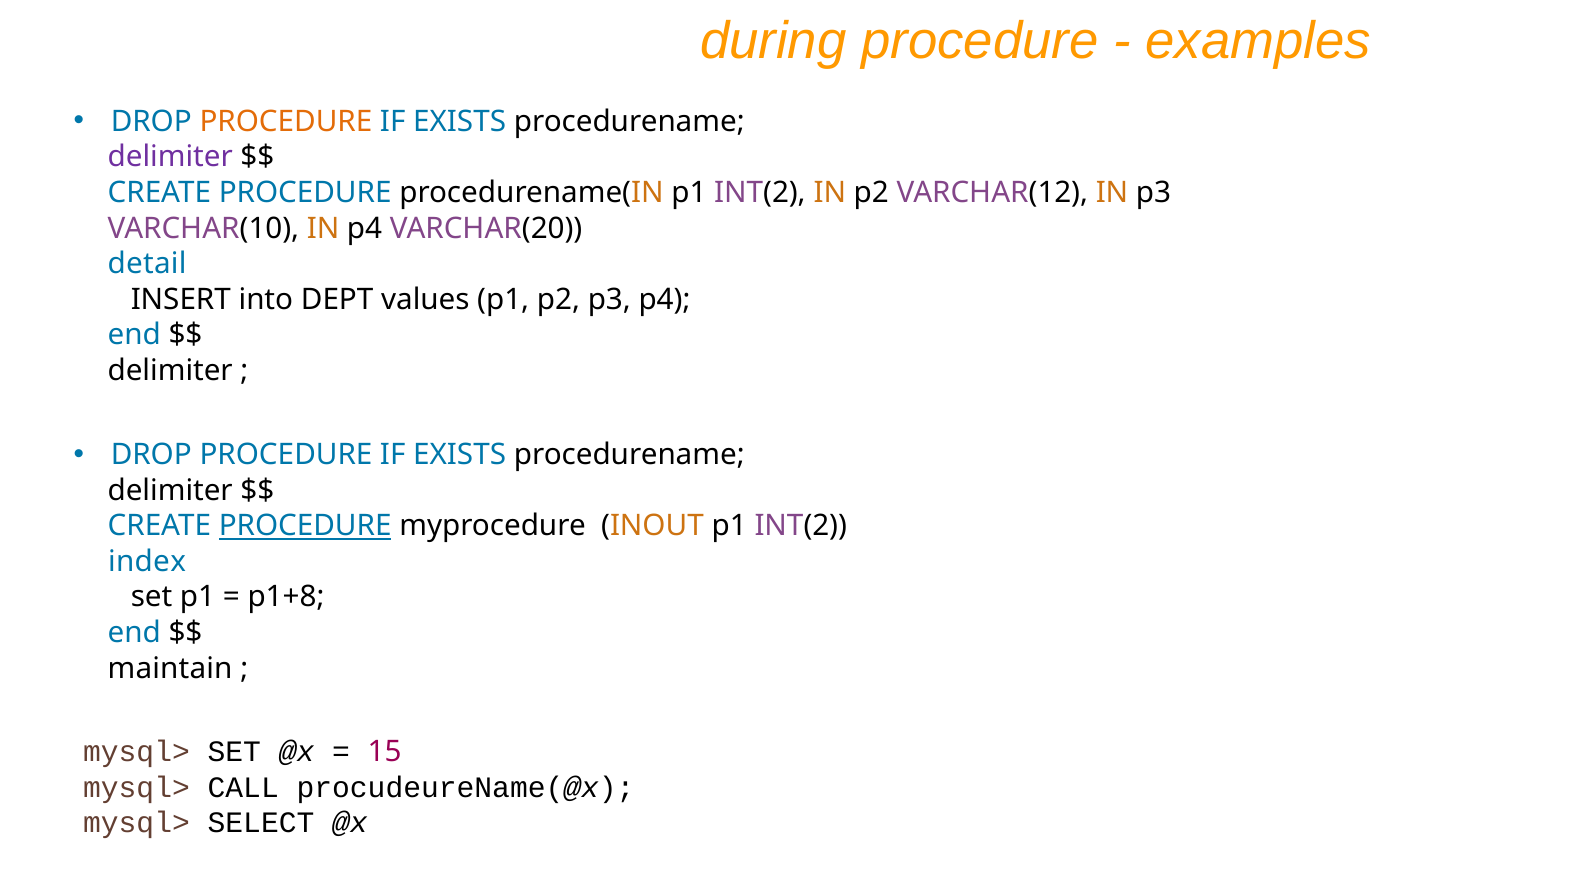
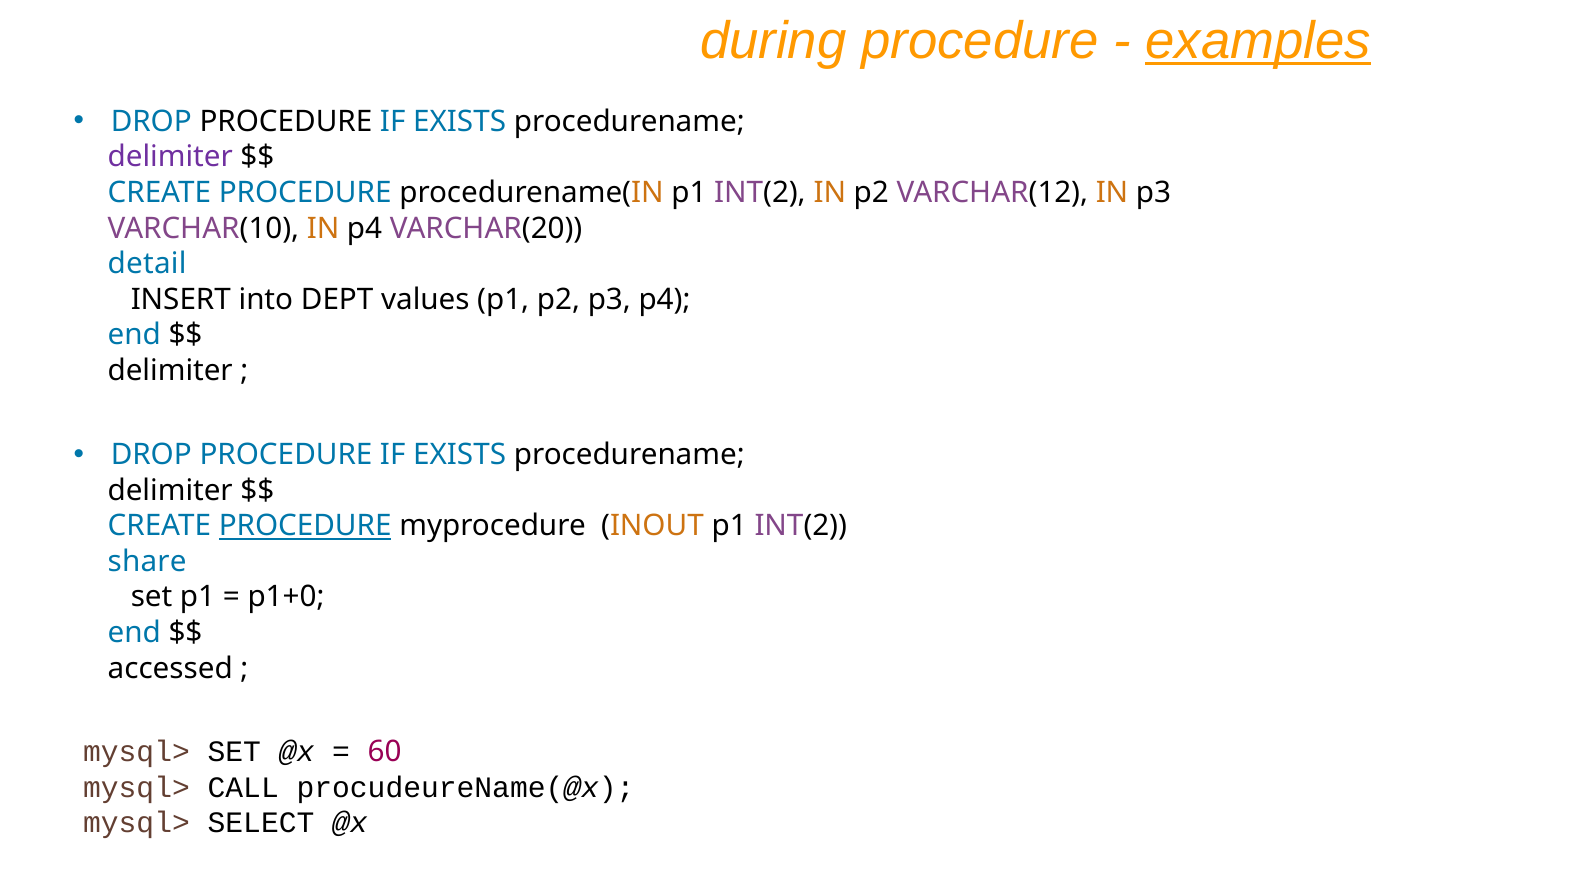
examples underline: none -> present (1258, 41)
PROCEDURE colour: orange -> black (286, 122)
index: index -> share (147, 562)
p1+8: p1+8 -> p1+0 (286, 597)
maintain: maintain -> accessed (170, 668)
15: 15 -> 60 (385, 752)
